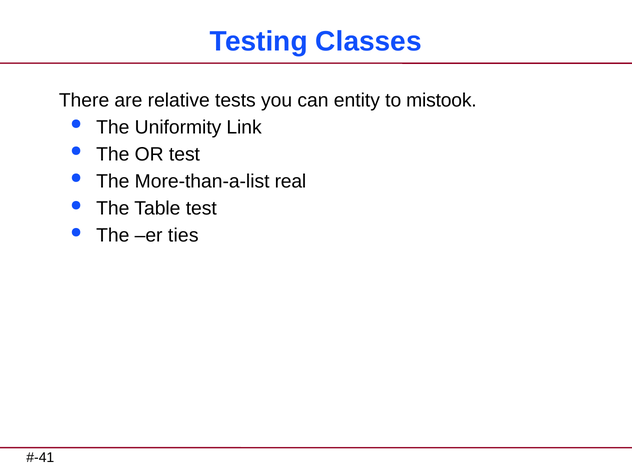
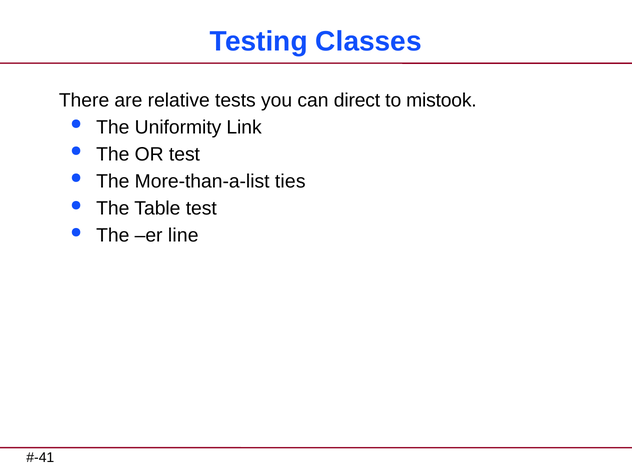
entity: entity -> direct (357, 100)
real: real -> ties (290, 181)
ties: ties -> line (183, 235)
